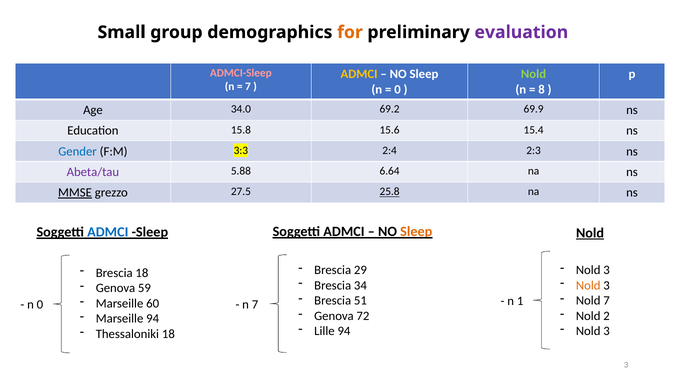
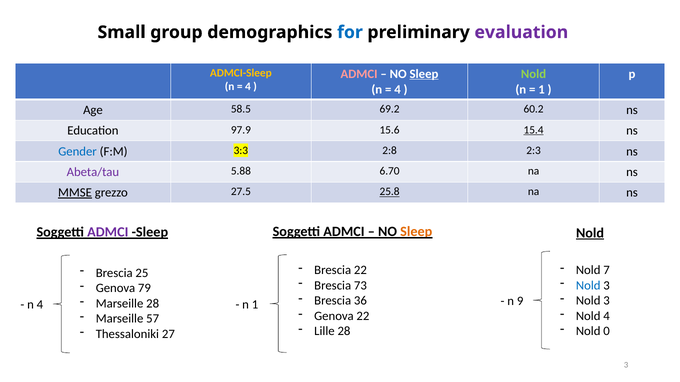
for colour: orange -> blue (350, 32)
ADMCI-Sleep colour: pink -> yellow (241, 73)
ADMCI colour: yellow -> pink (359, 74)
Sleep underline: none -> present (424, 74)
7: 7 -> 4 (248, 87)
0: 0 -> 4 (397, 89)
8: 8 -> 1 (542, 89)
34.0: 34.0 -> 58.5 (241, 109)
69.9: 69.9 -> 60.2 (534, 109)
15.8: 15.8 -> 97.9 (241, 130)
15.4 underline: none -> present (534, 130)
2:4: 2:4 -> 2:8 (390, 151)
6.64: 6.64 -> 6.70 (390, 171)
ADMCI colour: blue -> purple (108, 233)
Brescia 29: 29 -> 22 (360, 270)
3: 3 -> 7 (607, 270)
Brescia 18: 18 -> 25 (142, 273)
34: 34 -> 73 (360, 286)
Nold colour: orange -> blue (588, 286)
59: 59 -> 79 (144, 289)
51: 51 -> 36 (360, 301)
7: 7 -> 3 (607, 301)
1: 1 -> 9 (520, 301)
Marseille 60: 60 -> 28 (153, 304)
n 0: 0 -> 4 (40, 305)
n 7: 7 -> 1 (255, 305)
Genova 72: 72 -> 22 (363, 316)
Nold 2: 2 -> 4 (607, 316)
Marseille 94: 94 -> 57 (153, 319)
Lille 94: 94 -> 28 (344, 332)
3: 3 -> 0 (607, 332)
Thessaloniki 18: 18 -> 27 (168, 334)
